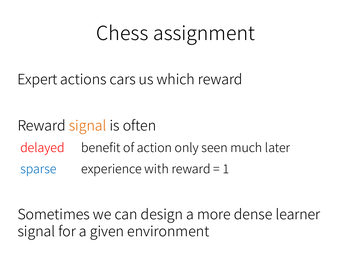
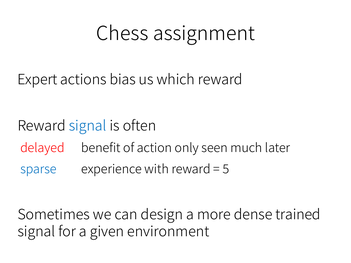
cars: cars -> bias (123, 80)
signal colour: orange -> blue (88, 126)
1: 1 -> 5 (226, 169)
learner: learner -> trained (298, 215)
